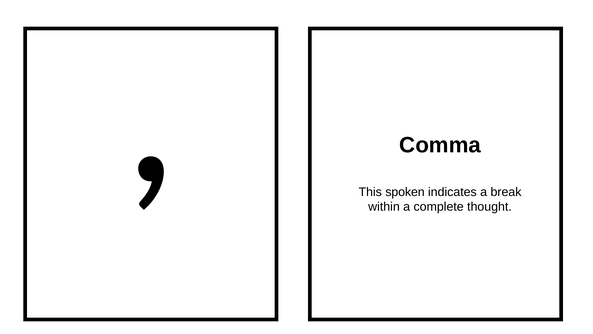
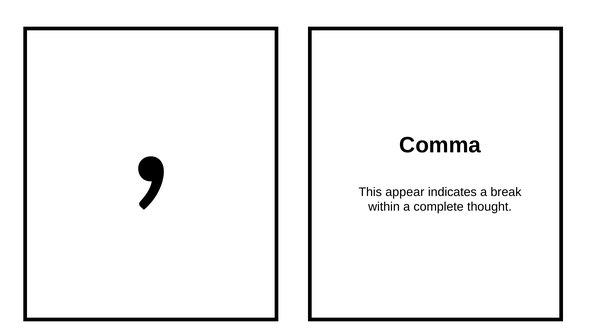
spoken: spoken -> appear (405, 192)
